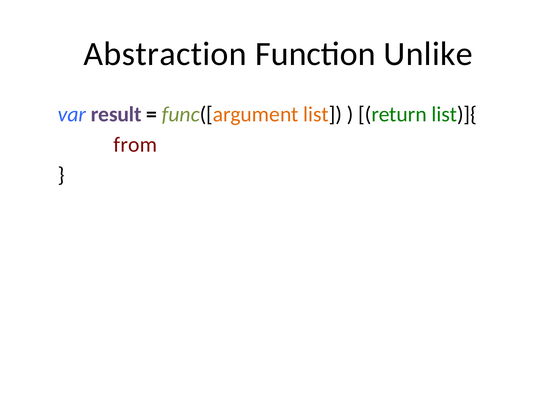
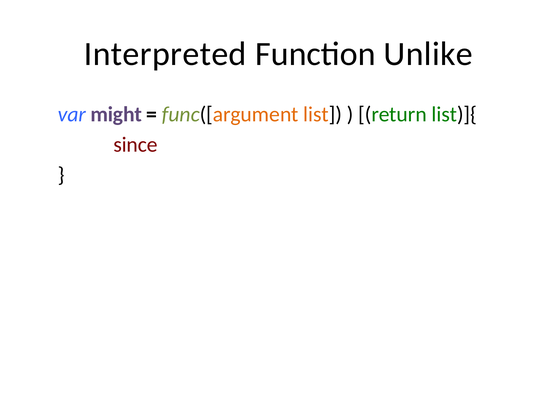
Abstraction: Abstraction -> Interpreted (165, 54)
result: result -> might (116, 115)
from: from -> since (135, 145)
